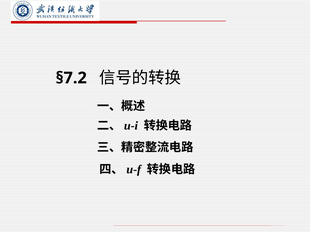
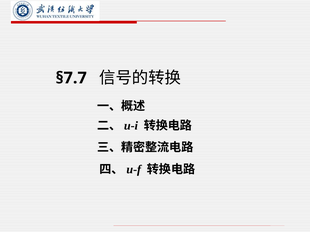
§7.2: §7.2 -> §7.7 (71, 78)
